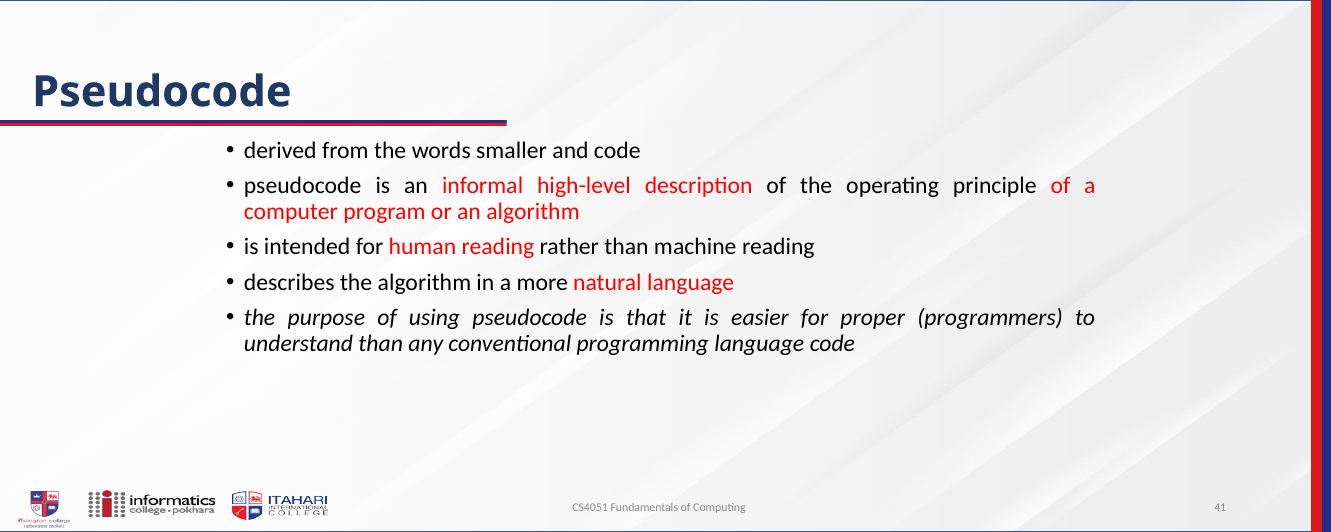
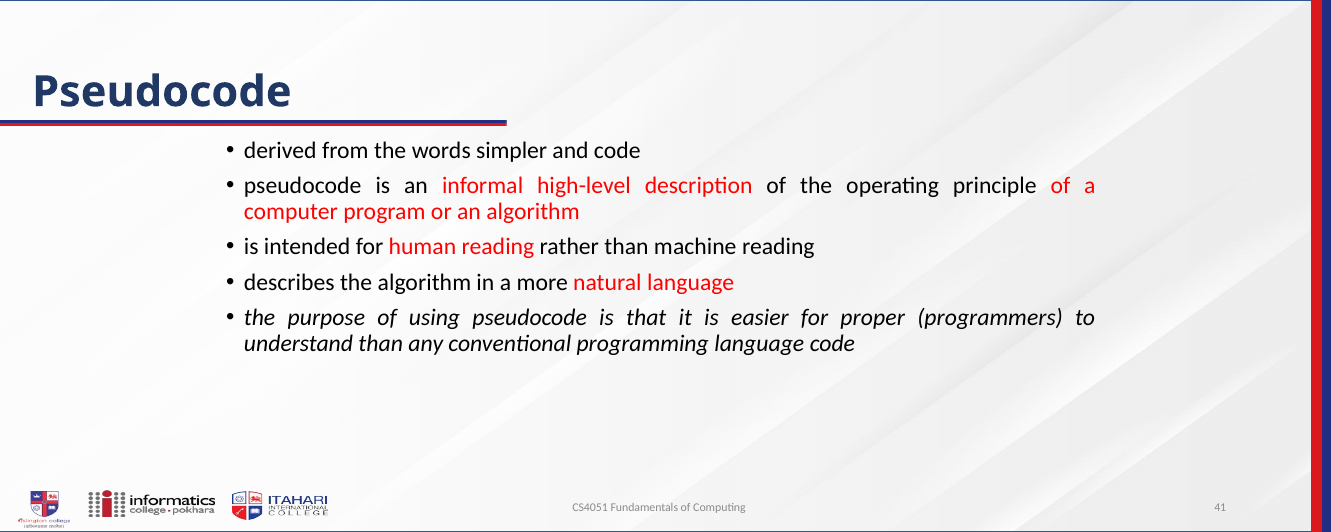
smaller: smaller -> simpler (512, 150)
